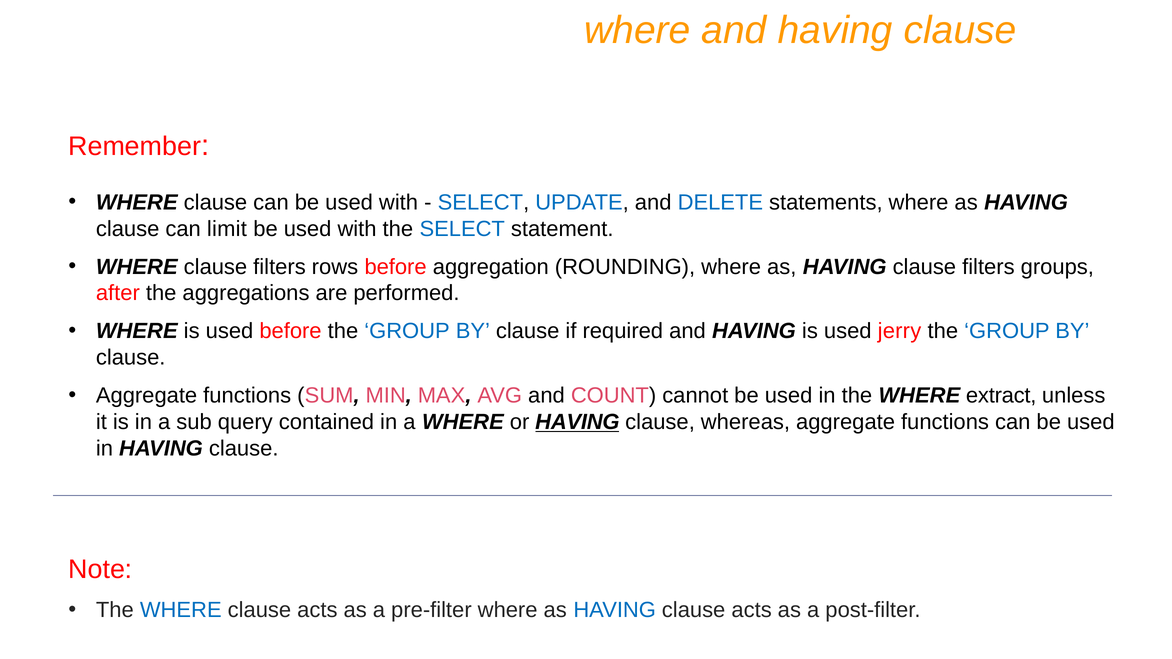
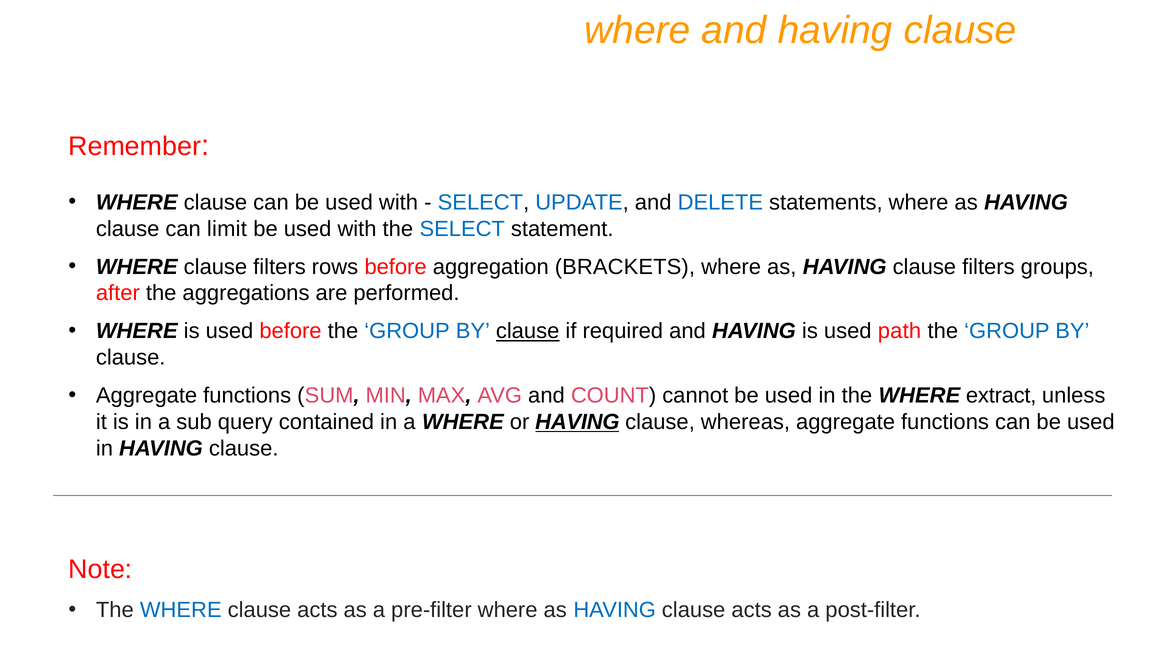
ROUNDING: ROUNDING -> BRACKETS (625, 267)
clause underline: none -> present (528, 331)
jerry: jerry -> path (899, 331)
